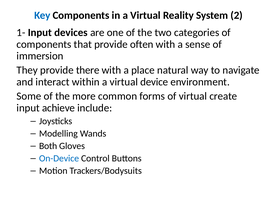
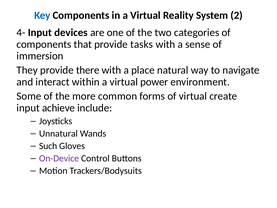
1-: 1- -> 4- (21, 33)
often: often -> tasks (142, 44)
device: device -> power (154, 82)
Modelling: Modelling -> Unnatural (58, 133)
Both: Both -> Such (48, 146)
On-Device colour: blue -> purple (59, 158)
